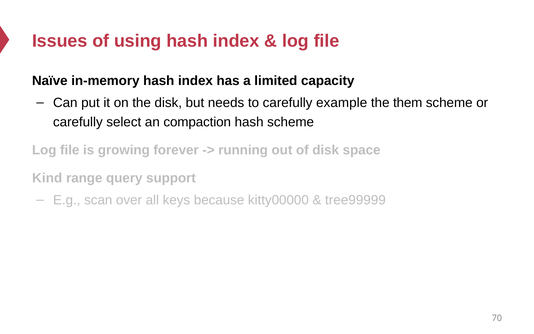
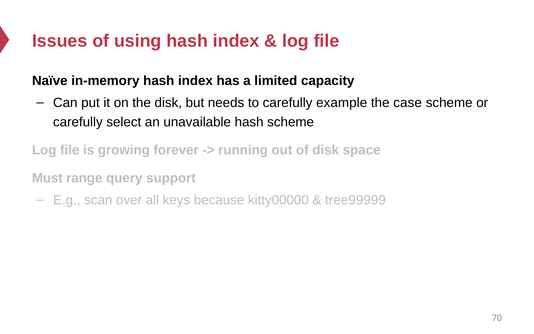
them: them -> case (408, 103)
compaction: compaction -> unavailable (197, 122)
Kind: Kind -> Must (47, 178)
